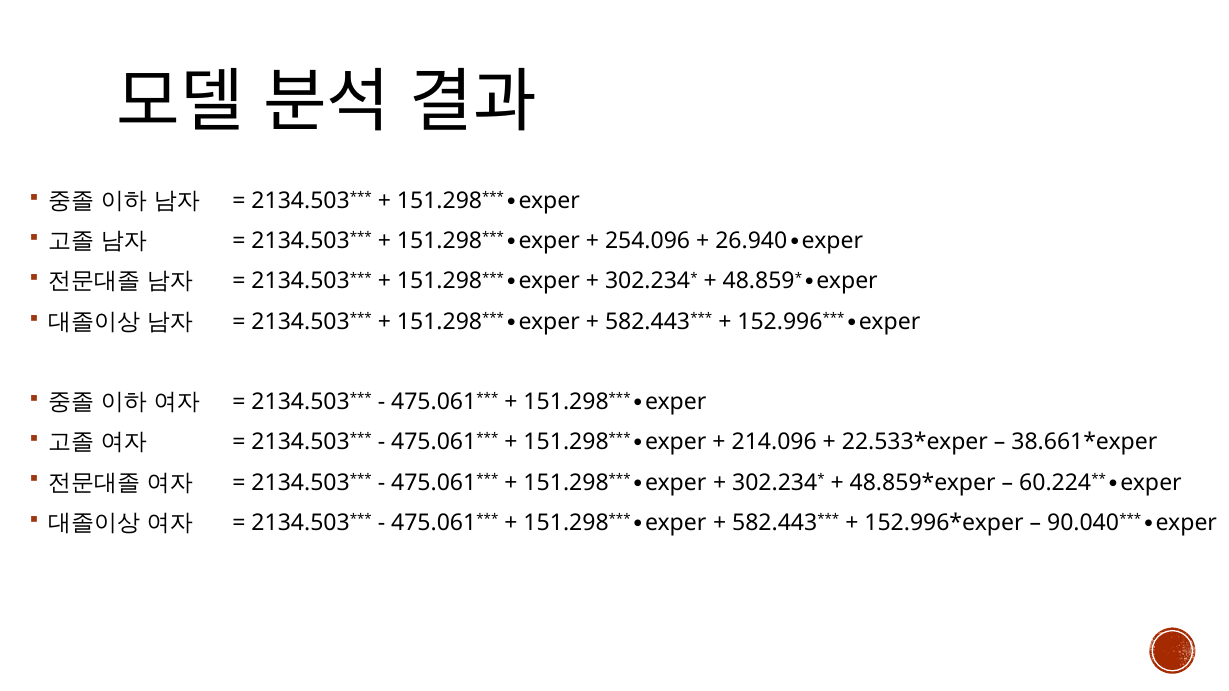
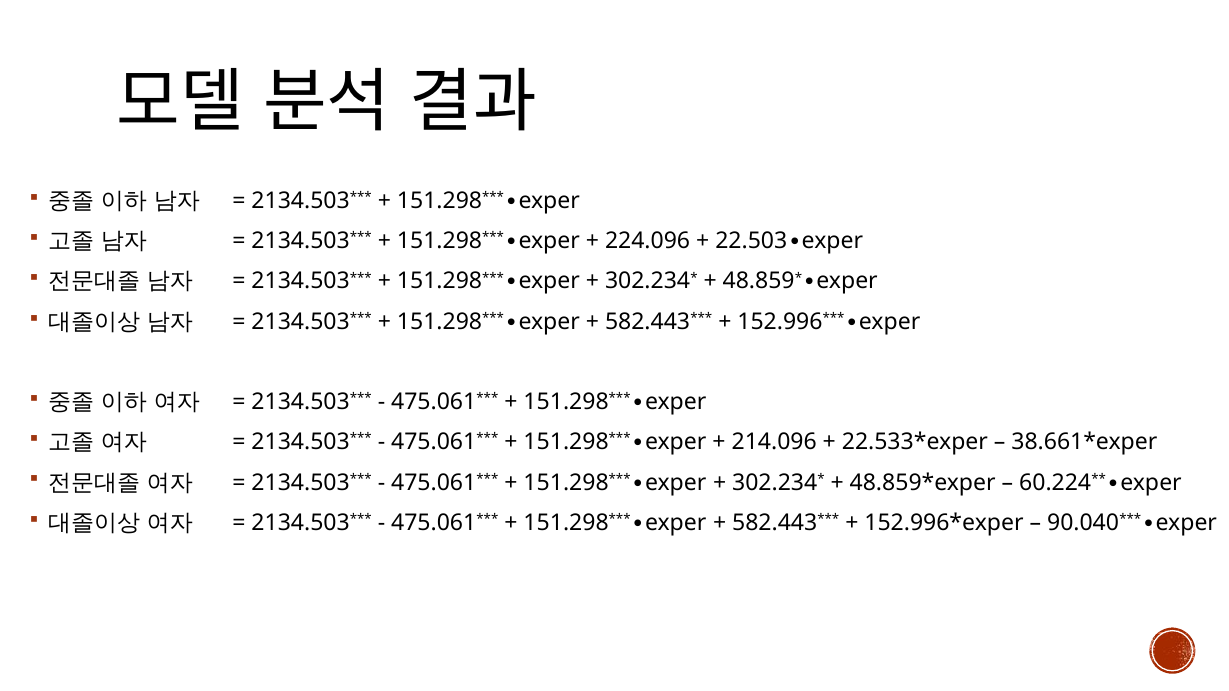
254.096: 254.096 -> 224.096 (648, 241)
26.940: 26.940 -> 22.503 (751, 241)
